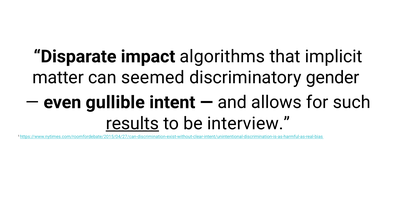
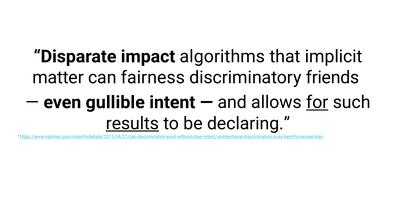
seemed: seemed -> fairness (153, 78)
gender: gender -> friends (333, 78)
for underline: none -> present (317, 102)
interview: interview -> declaring (249, 124)
